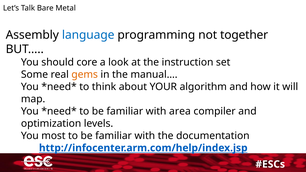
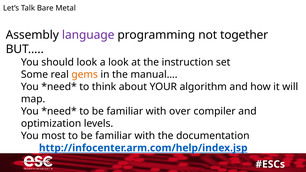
language colour: blue -> purple (88, 35)
should core: core -> look (87, 62)
area: area -> over (180, 111)
